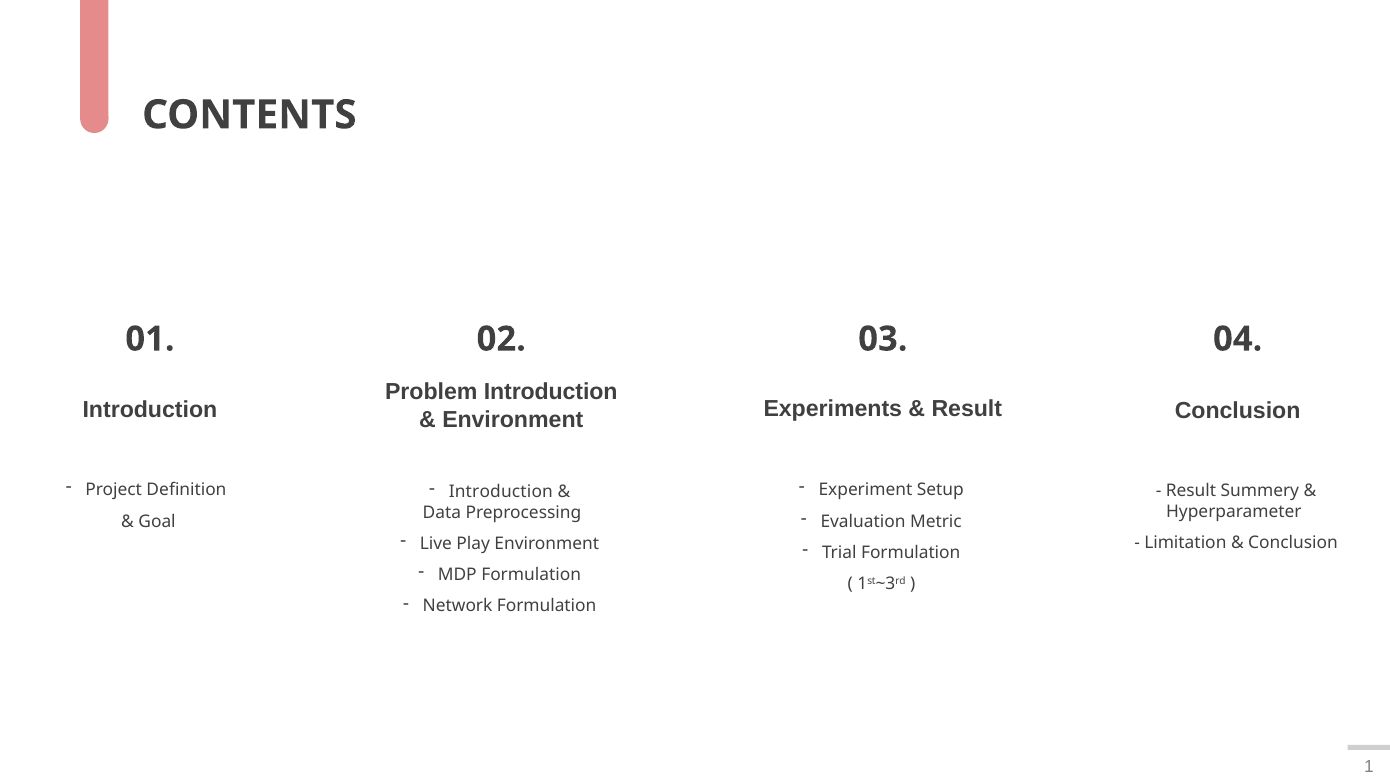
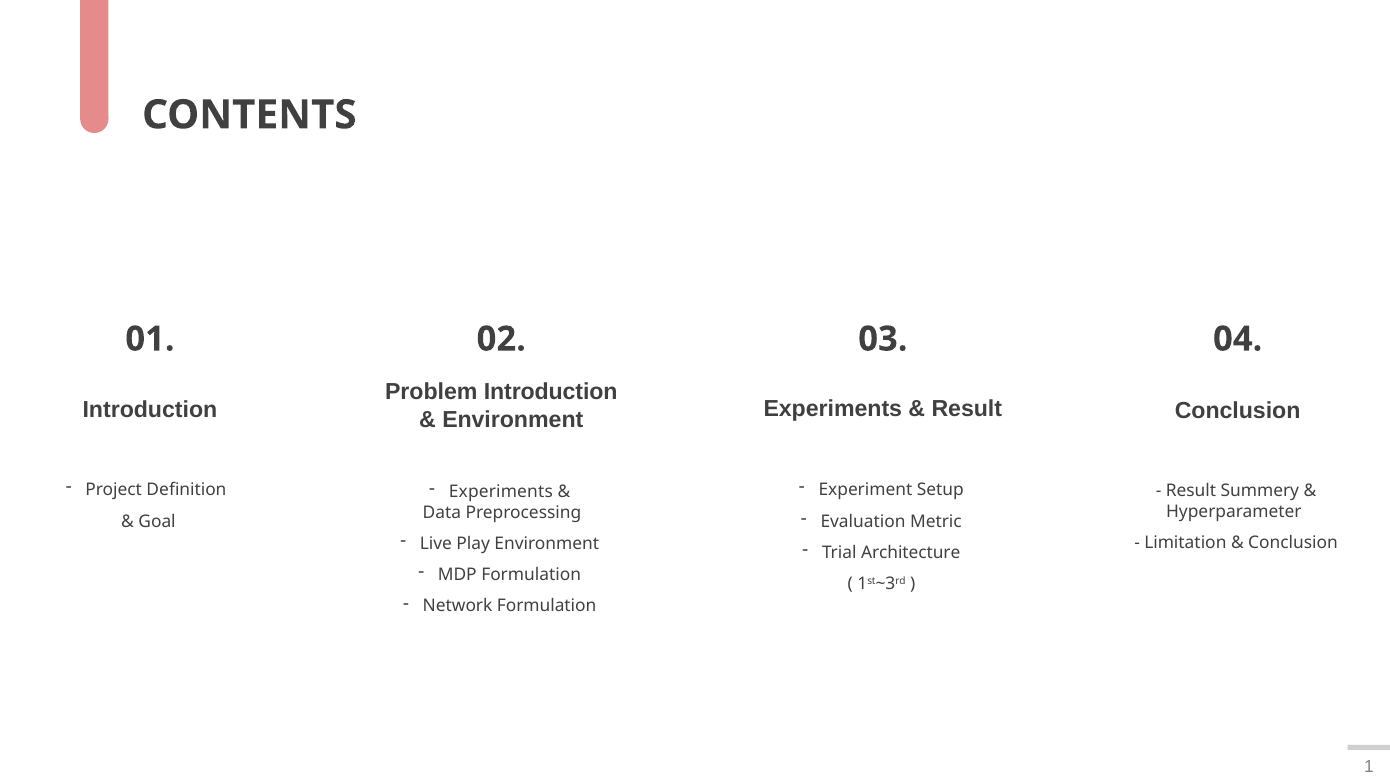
Introduction: Introduction -> Experiments (501, 491)
Trial Formulation: Formulation -> Architecture (911, 552)
